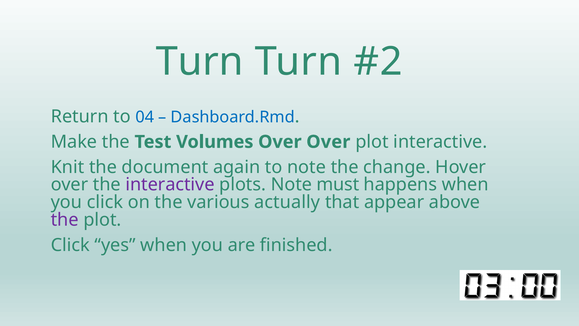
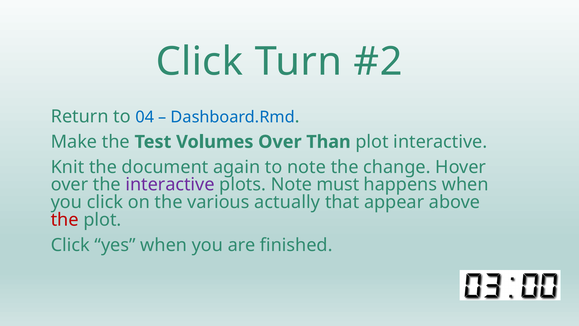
Turn: Turn -> Click (199, 62)
Over Over: Over -> Than (328, 142)
the colour: purple -> red (65, 220)
